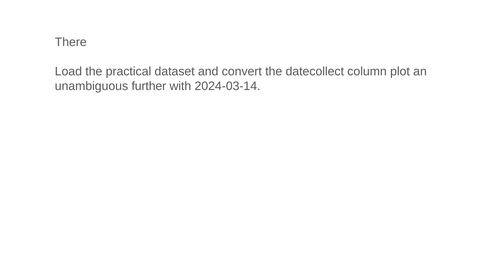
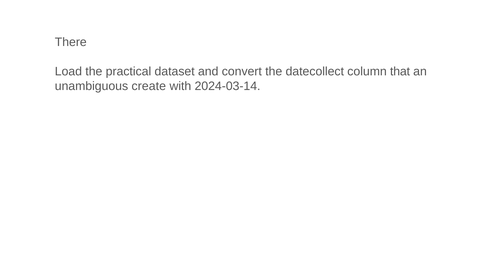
plot: plot -> that (400, 72)
further: further -> create (149, 86)
